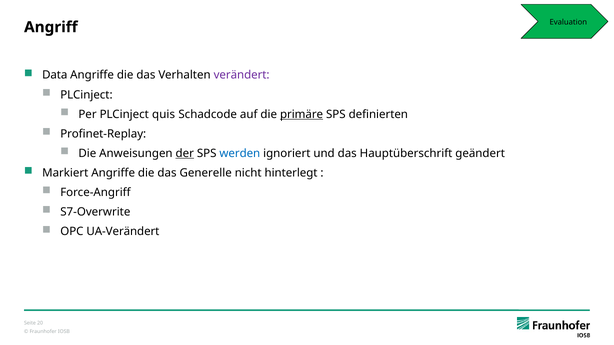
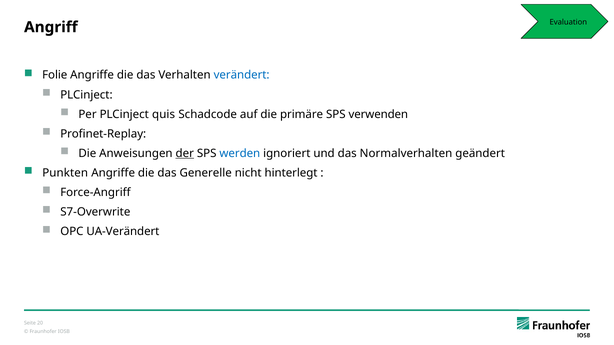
Data: Data -> Folie (55, 75)
verändert colour: purple -> blue (242, 75)
primäre underline: present -> none (302, 114)
definierten: definierten -> verwenden (378, 114)
Hauptüberschrift: Hauptüberschrift -> Normalverhalten (406, 154)
Markiert: Markiert -> Punkten (65, 173)
